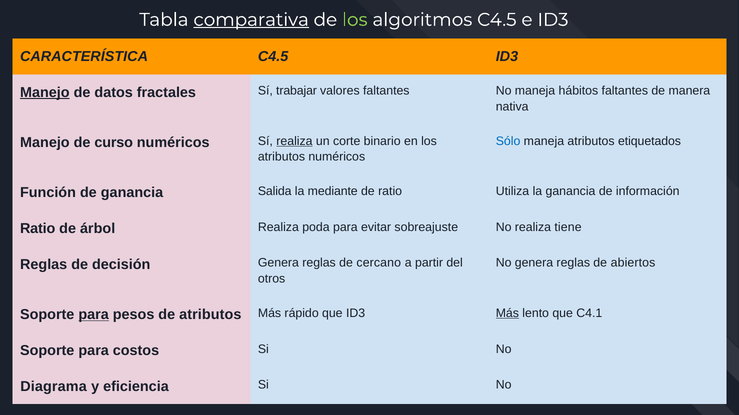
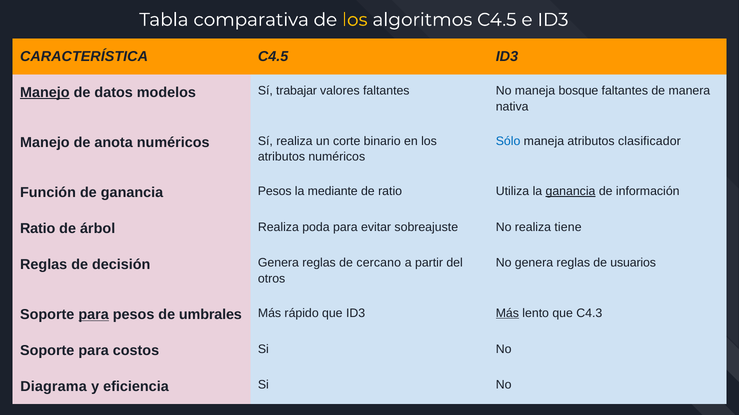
comparativa underline: present -> none (251, 20)
los colour: light green -> yellow (355, 20)
fractales: fractales -> modelos (166, 93)
hábitos: hábitos -> bosque (578, 91)
etiquetados: etiquetados -> clasificador (649, 141)
curso: curso -> anota (114, 143)
realiza underline: present -> none (294, 141)
ganancia Salida: Salida -> Pesos (275, 192)
ganancia underline: none -> present (571, 192)
abiertos: abiertos -> usuarios (633, 263)
de atributos: atributos -> umbrales (210, 315)
C4.1: C4.1 -> C4.3 (589, 314)
